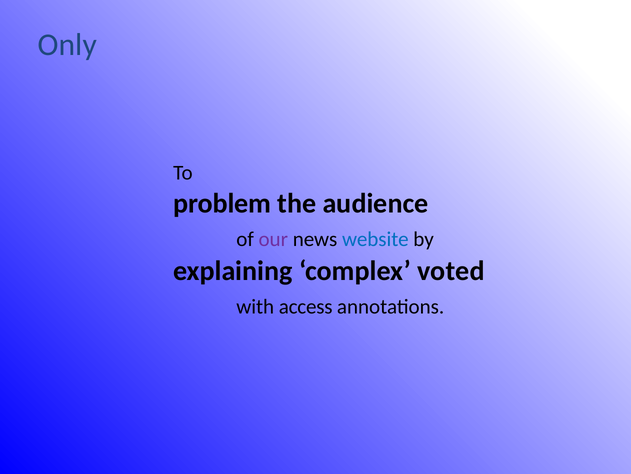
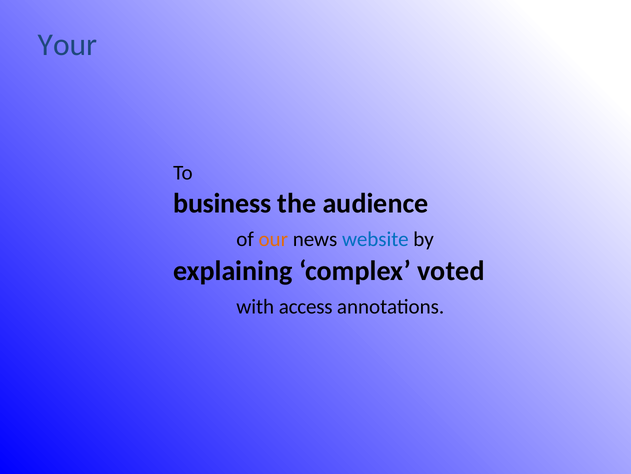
Only: Only -> Your (67, 45)
problem: problem -> business (222, 203)
our colour: purple -> orange (273, 239)
